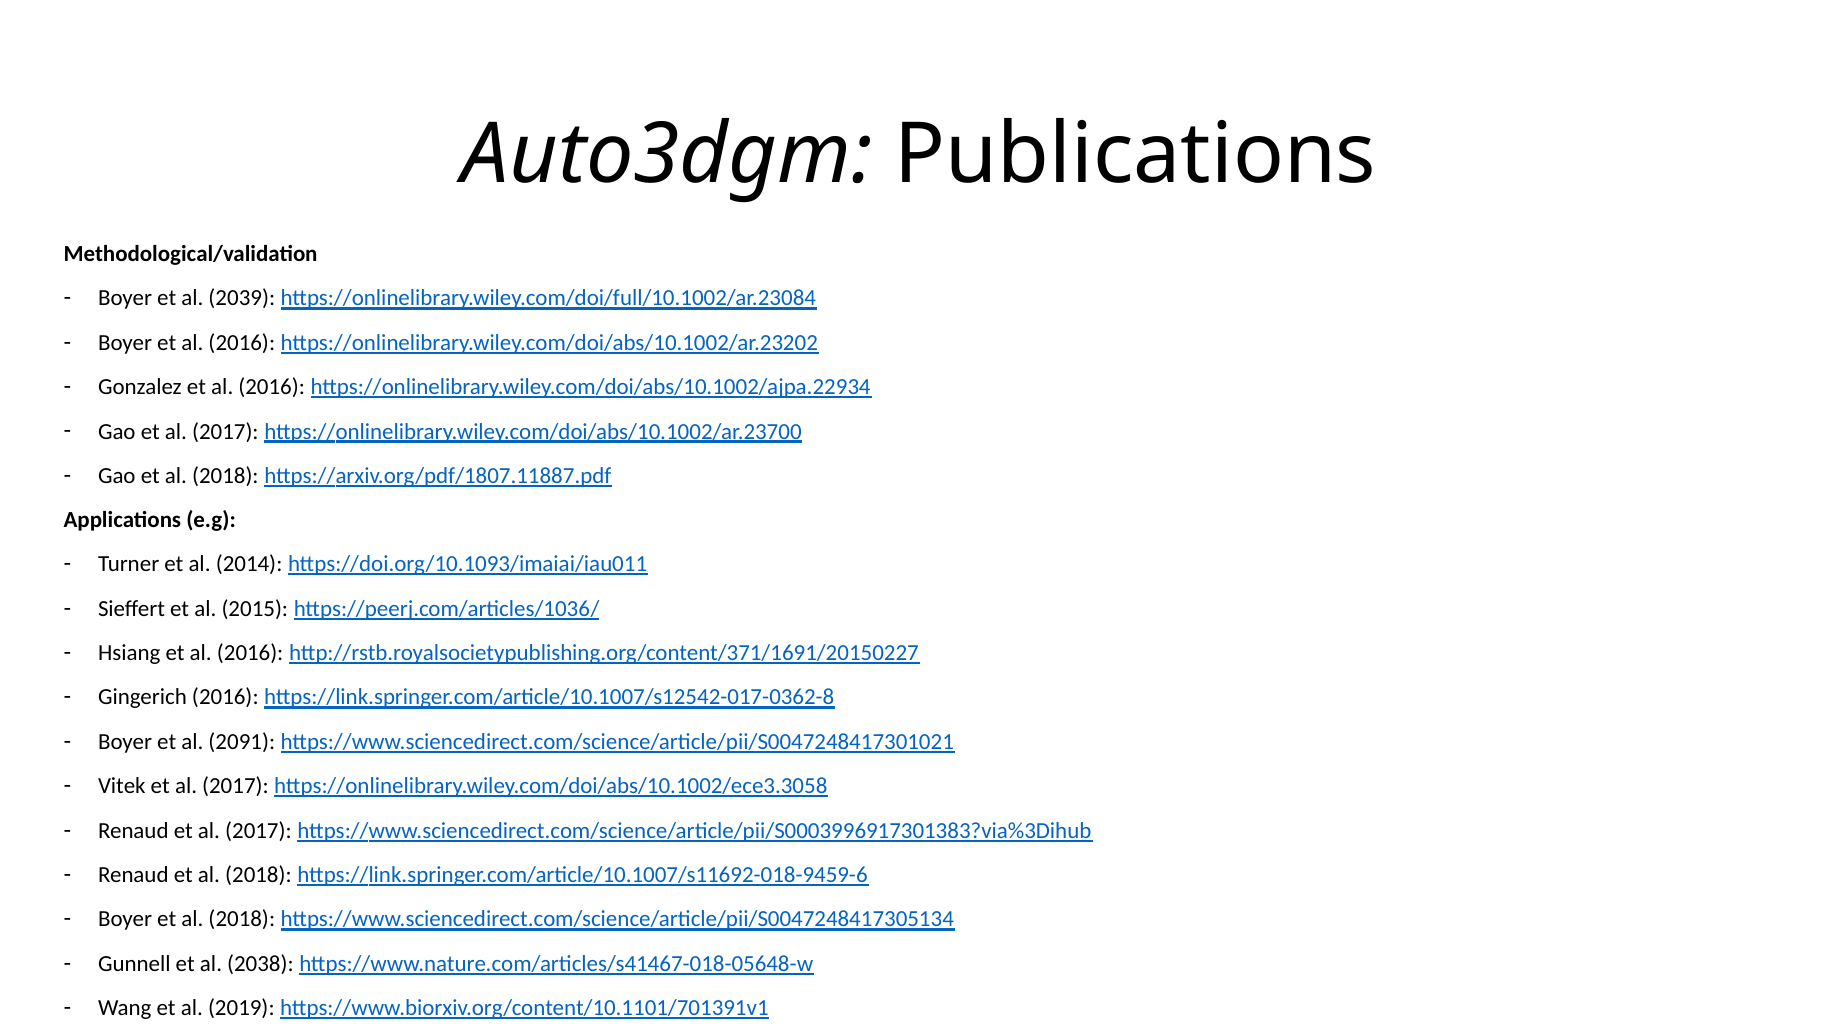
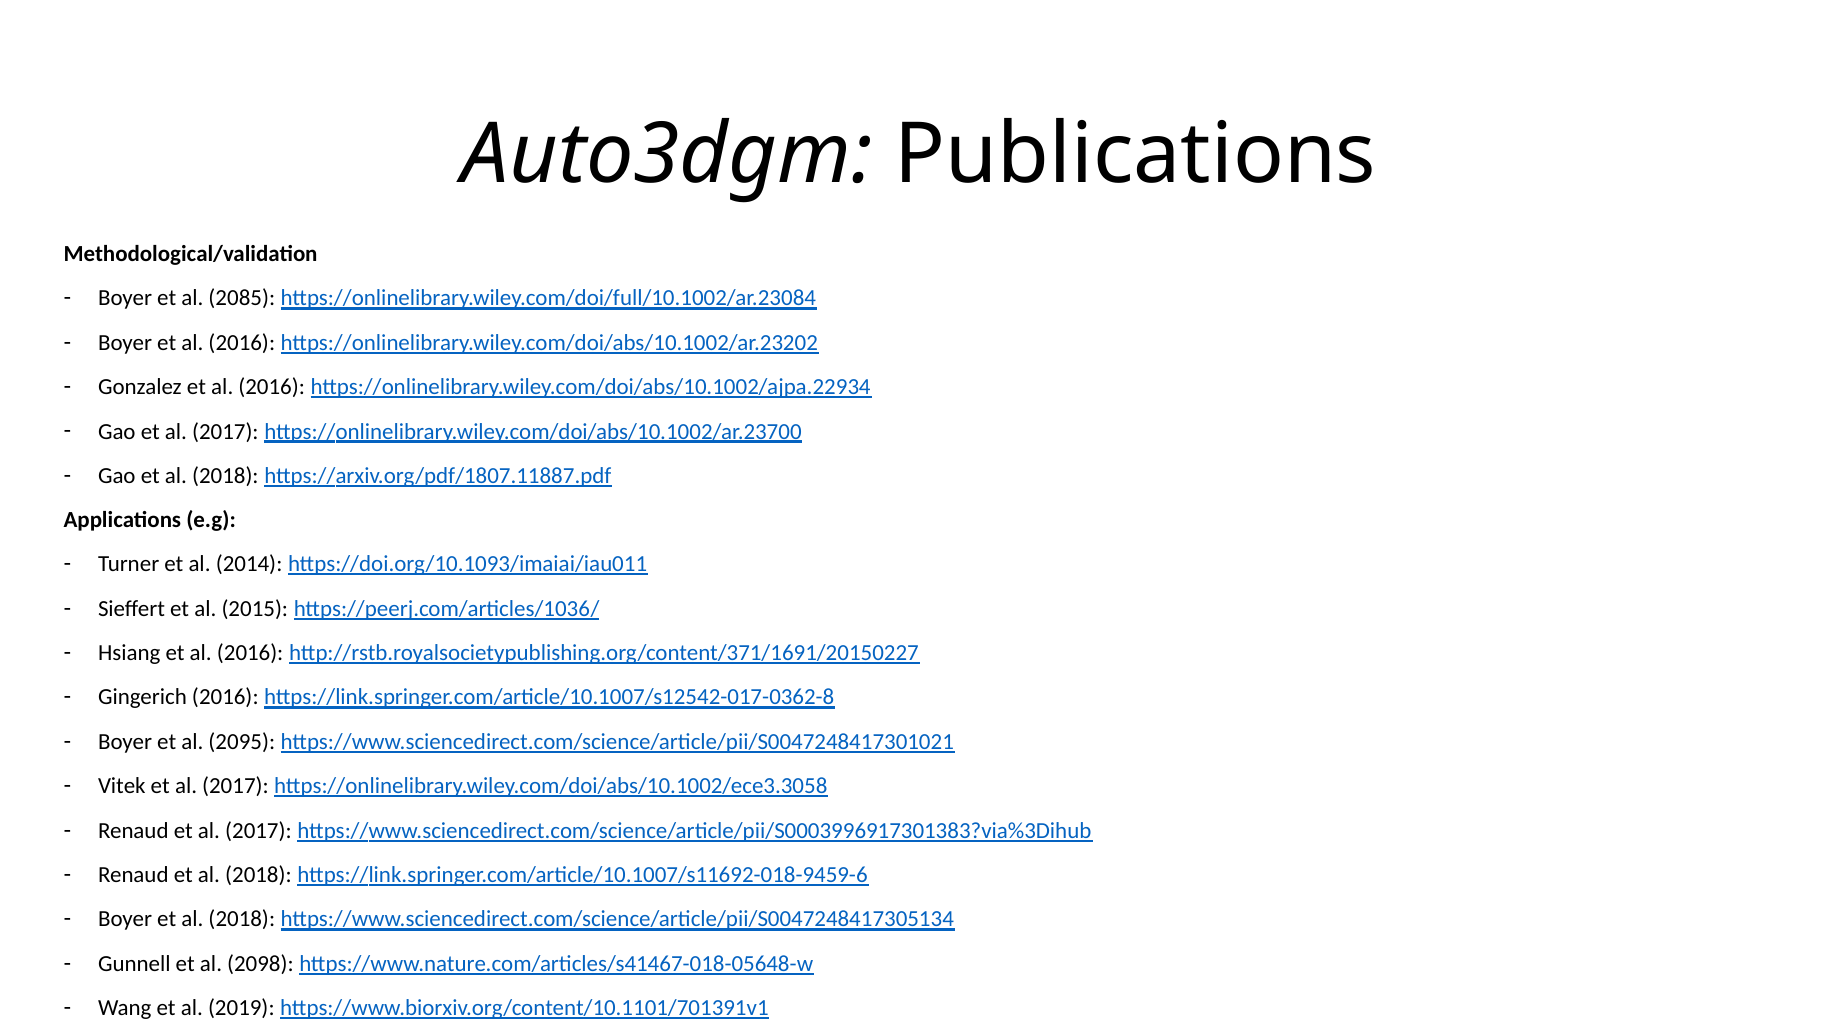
2039: 2039 -> 2085 (242, 298)
2091: 2091 -> 2095 (242, 741)
2038: 2038 -> 2098 (260, 963)
